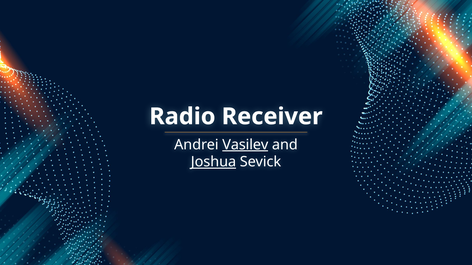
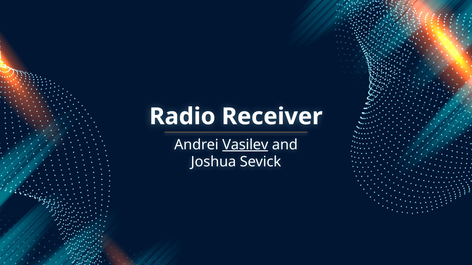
Joshua underline: present -> none (213, 162)
